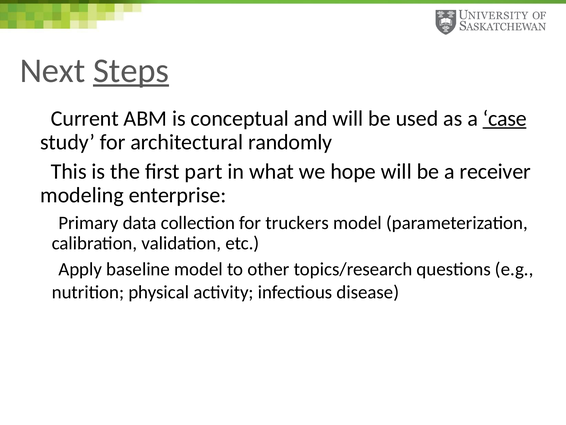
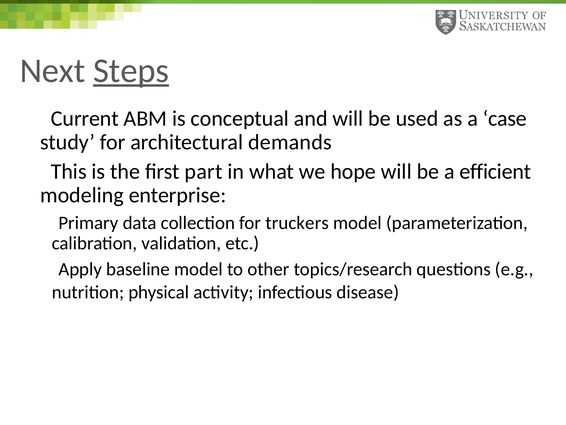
case underline: present -> none (505, 118)
randomly: randomly -> demands (290, 142)
receiver: receiver -> efficient (495, 171)
